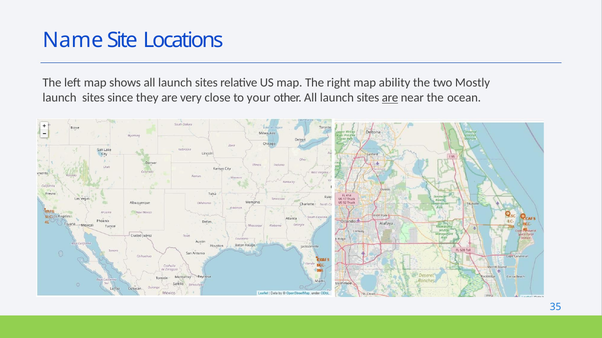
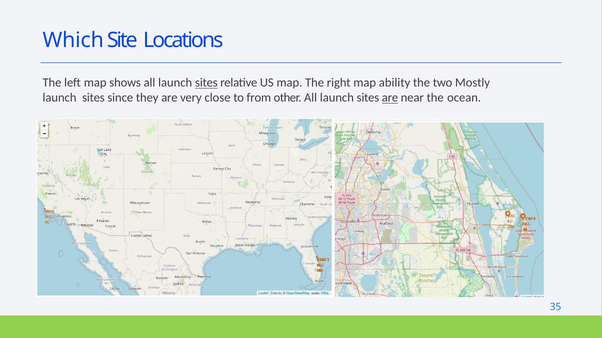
Name: Name -> Which (73, 40)
sites underline: none -> present (206, 83)
your: your -> from (259, 98)
